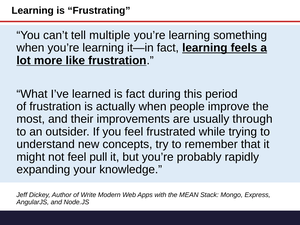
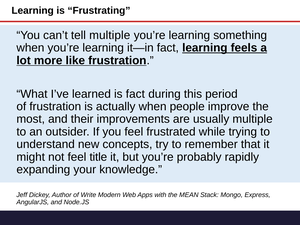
usually through: through -> multiple (253, 119)
pull: pull -> title (98, 157)
